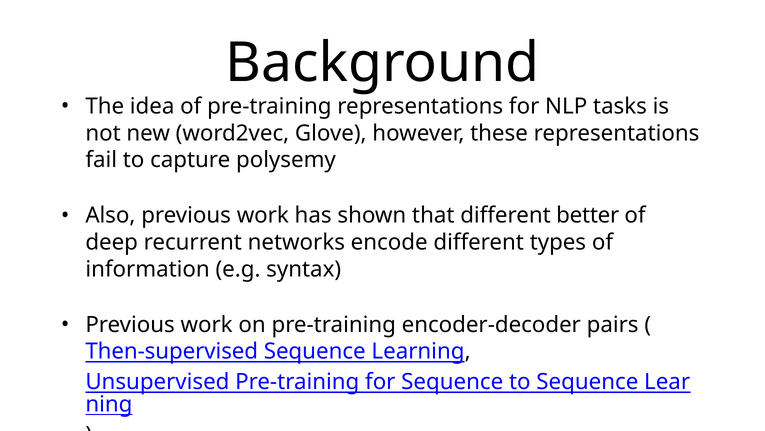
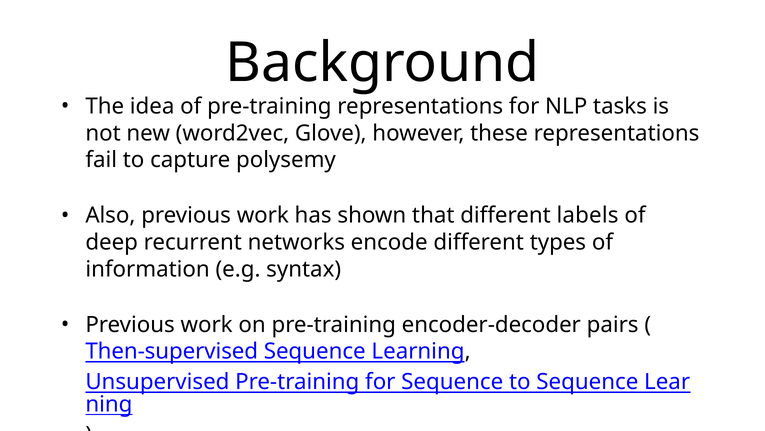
better: better -> labels (588, 215)
